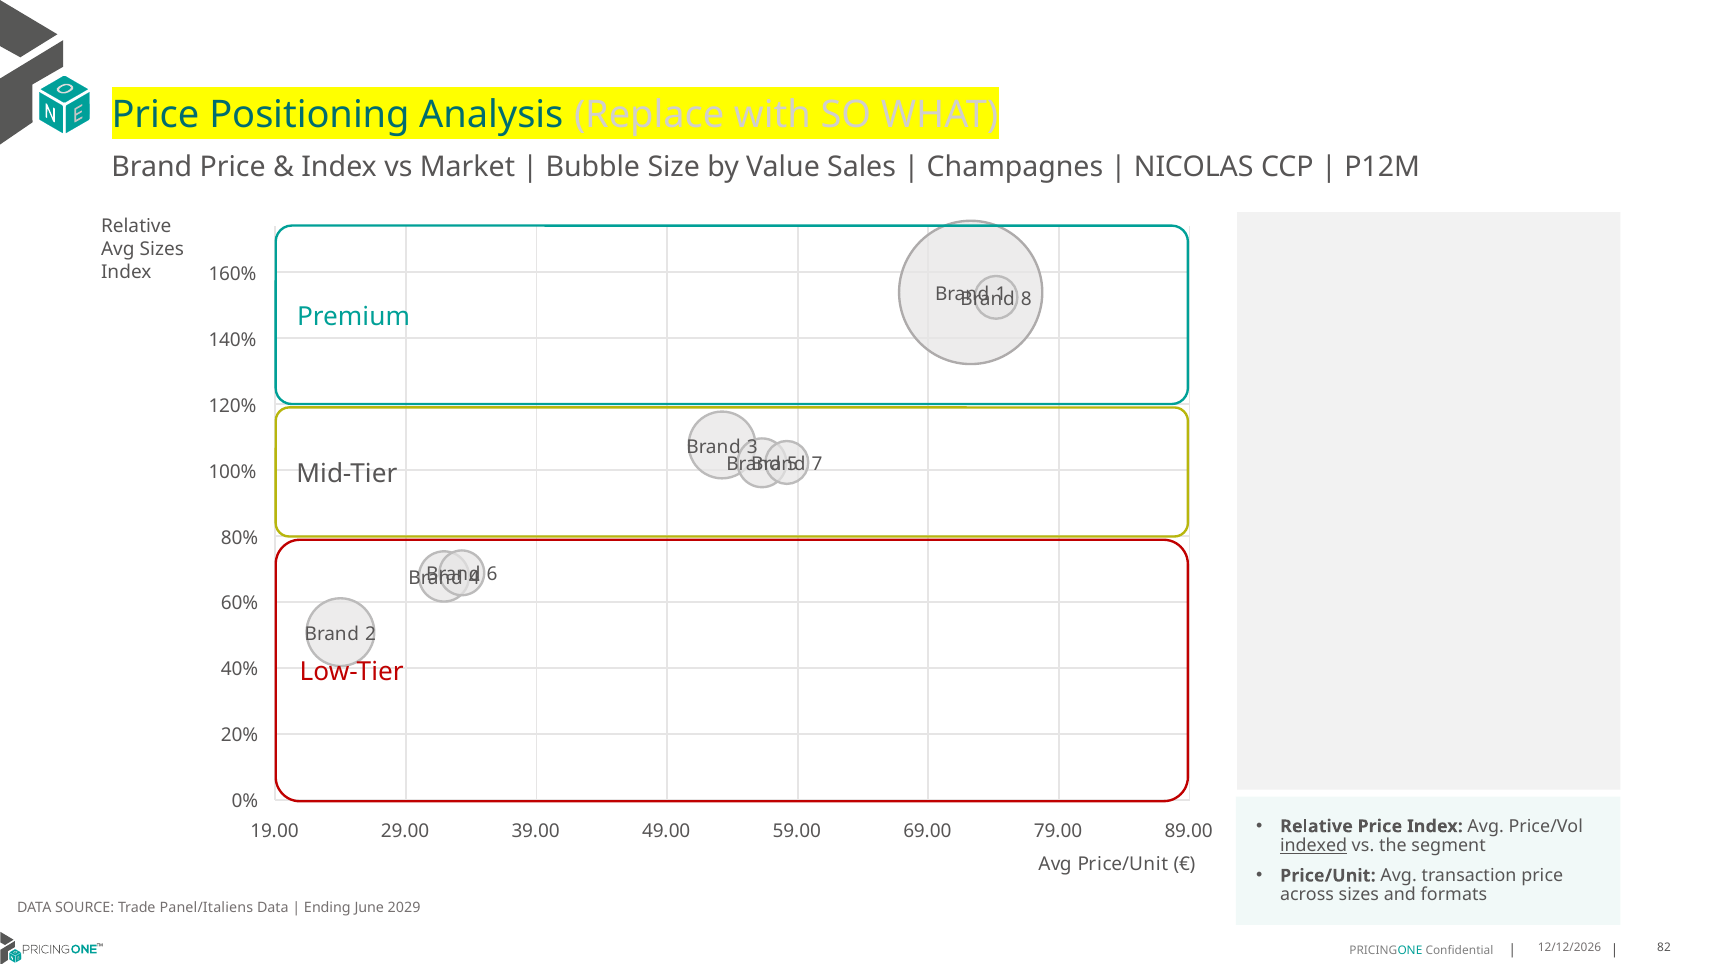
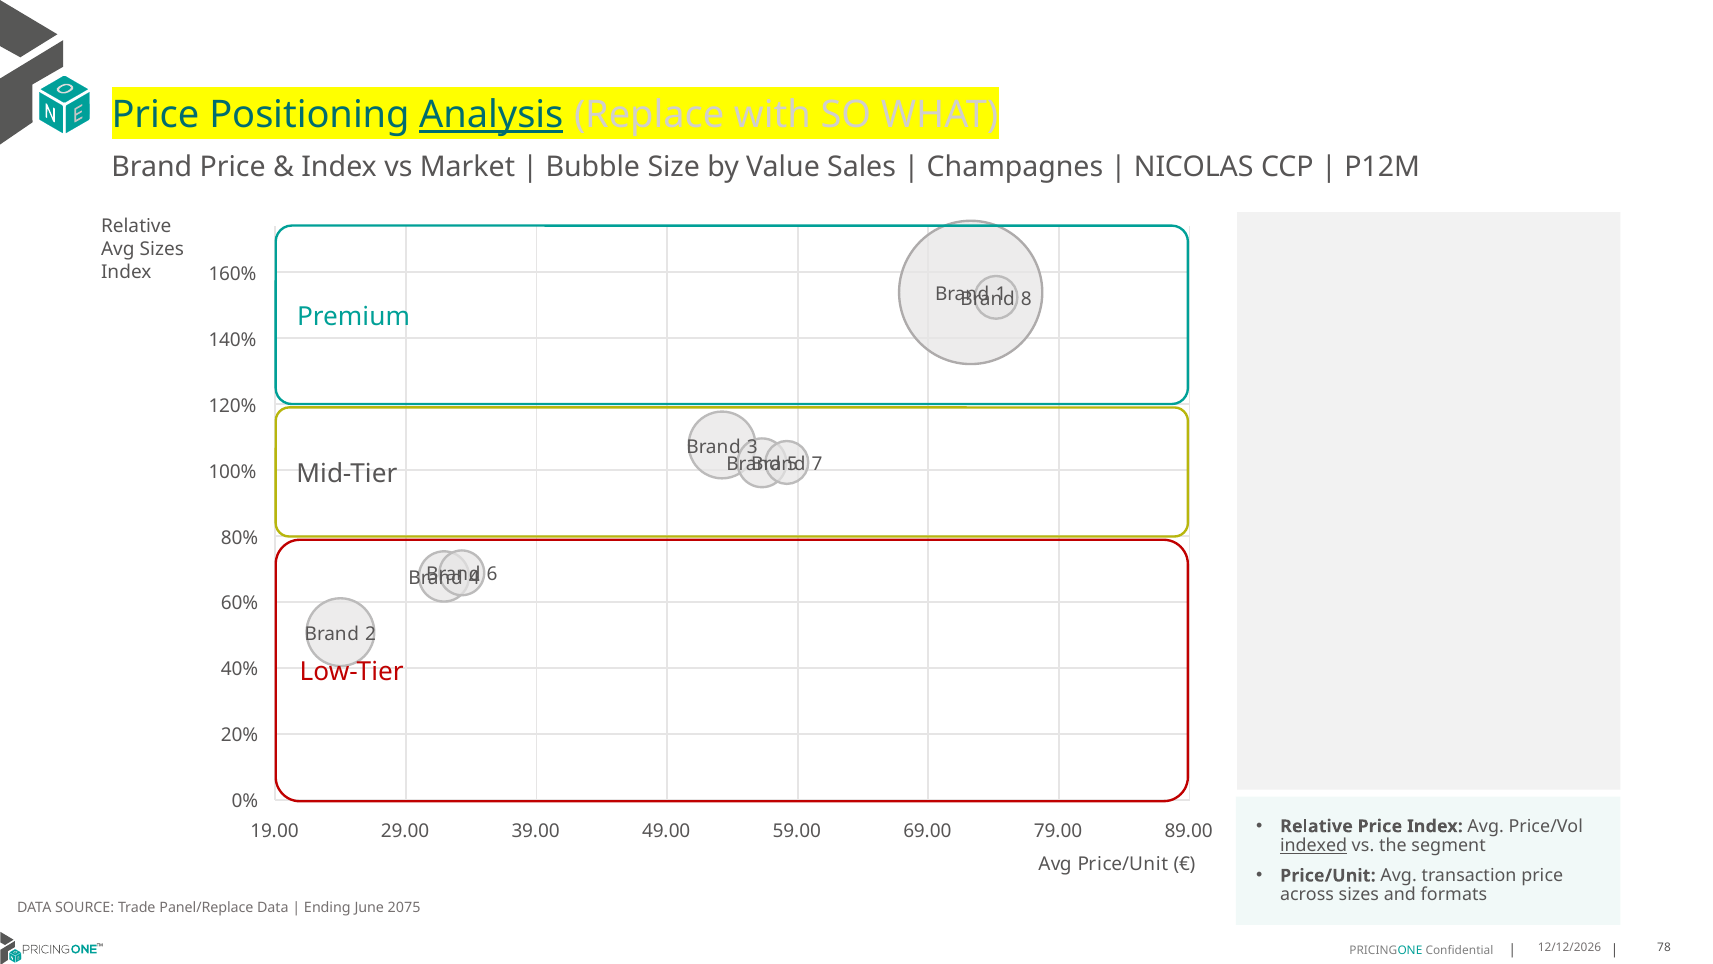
Analysis underline: none -> present (491, 115)
Panel/Italiens: Panel/Italiens -> Panel/Replace (206, 908)
2029: 2029 -> 2075 (404, 908)
82: 82 -> 78 (1664, 947)
